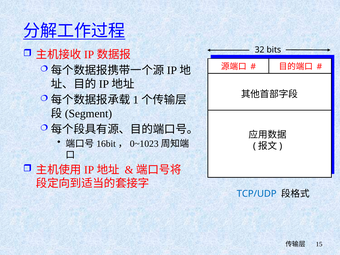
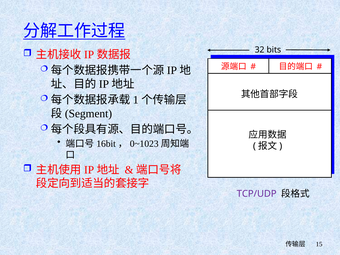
TCP/UDP colour: blue -> purple (257, 194)
